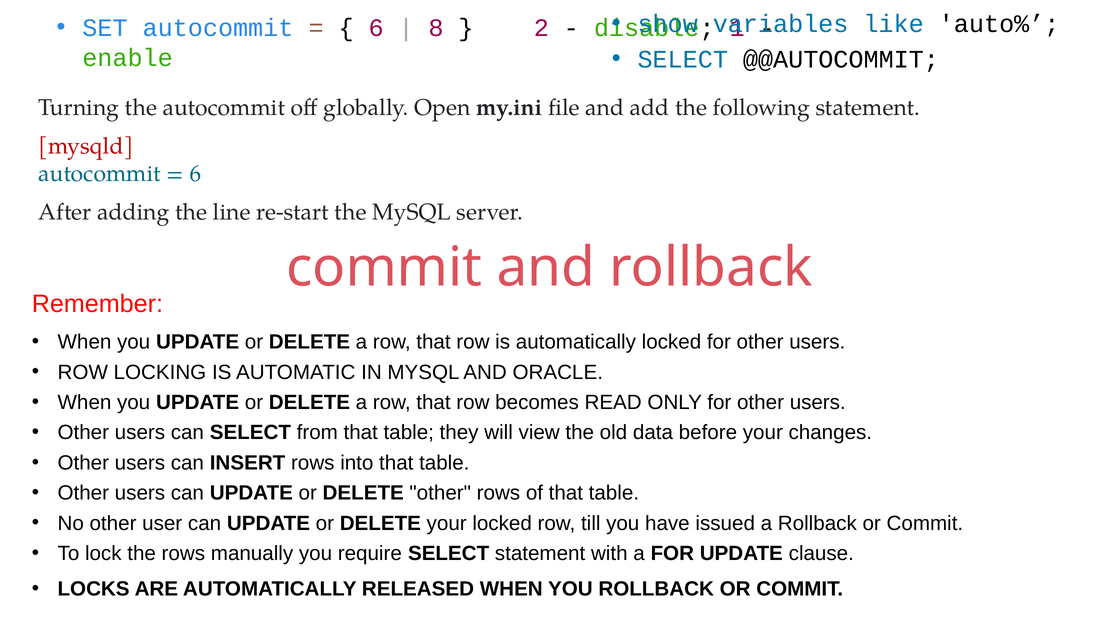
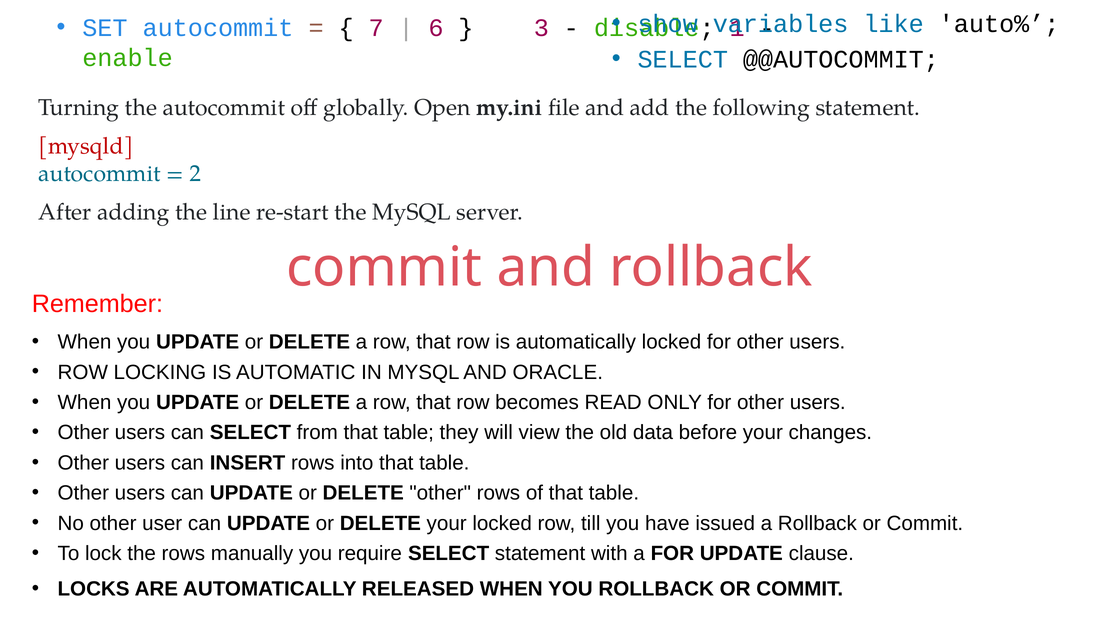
6: 6 -> 7 (376, 28)
8: 8 -> 6 (436, 28)
2: 2 -> 3 (541, 28)
6: 6 -> 2 (195, 174)
